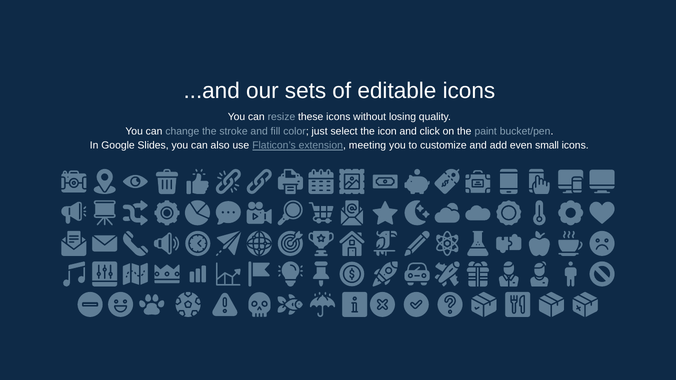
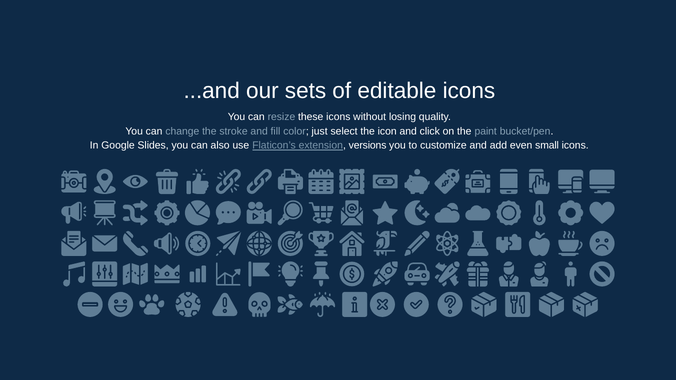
meeting: meeting -> versions (368, 146)
